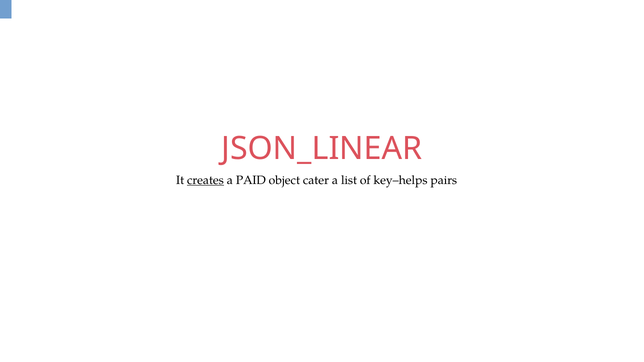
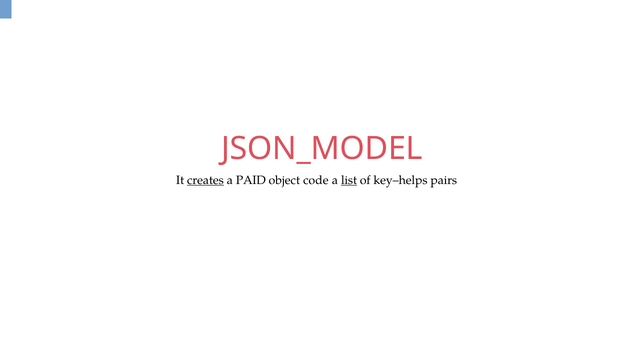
JSON_LINEAR: JSON_LINEAR -> JSON_MODEL (322, 149)
cater: cater -> code (316, 180)
list underline: none -> present (349, 180)
